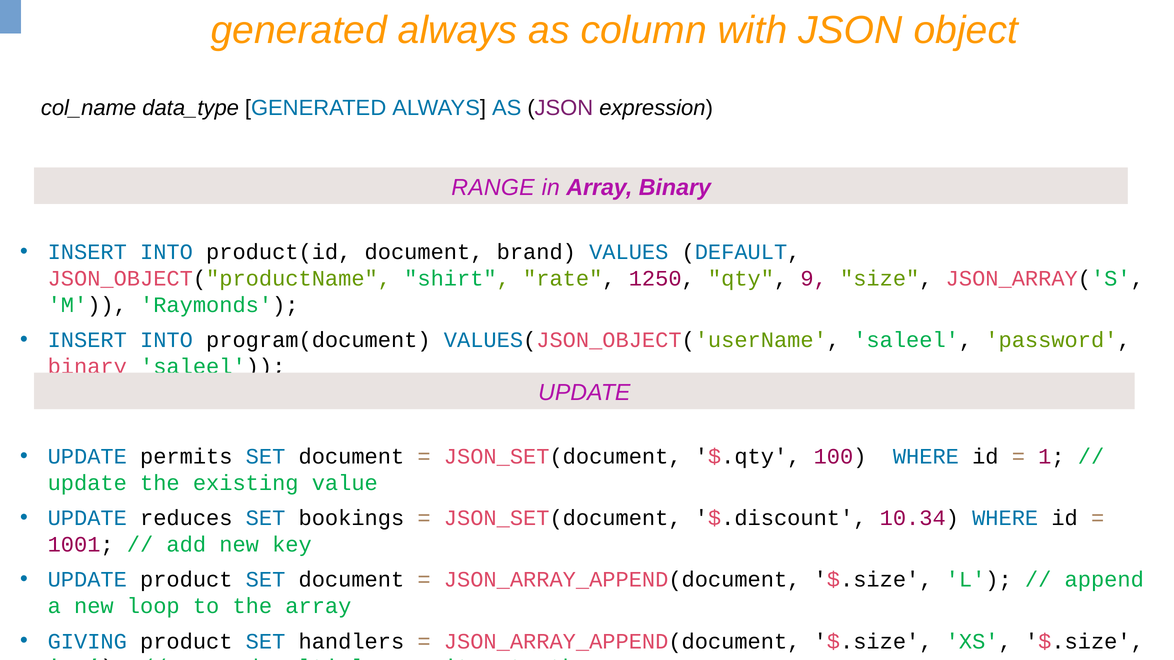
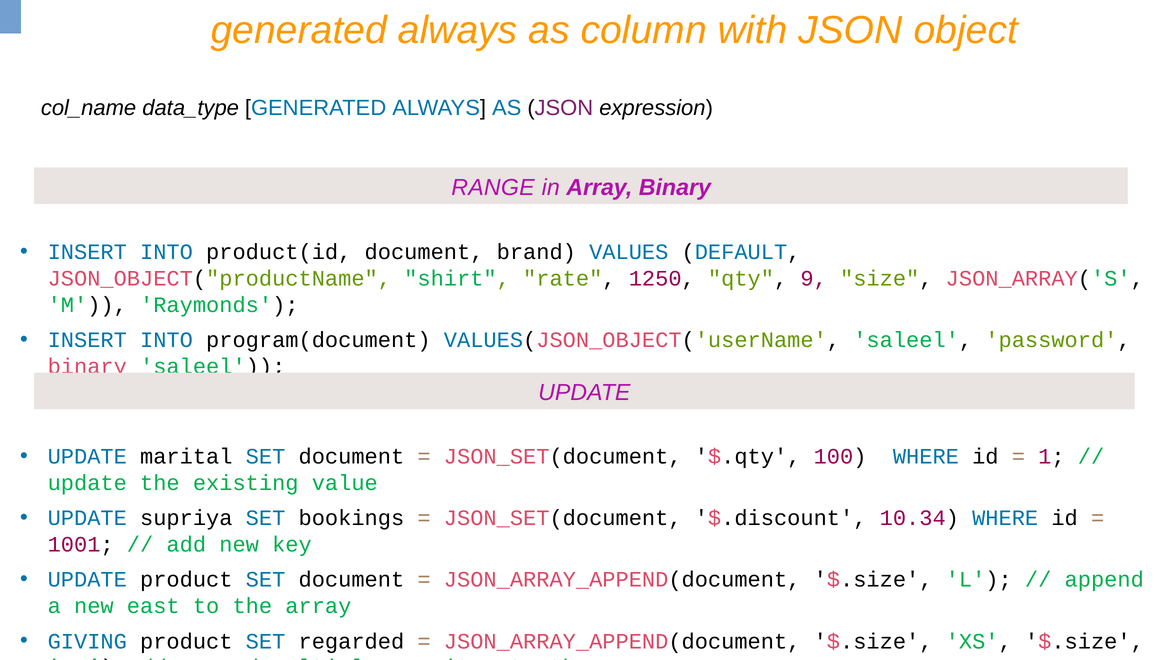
permits: permits -> marital (186, 457)
reduces: reduces -> supriya (186, 518)
loop: loop -> east (153, 606)
handlers: handlers -> regarded (351, 642)
